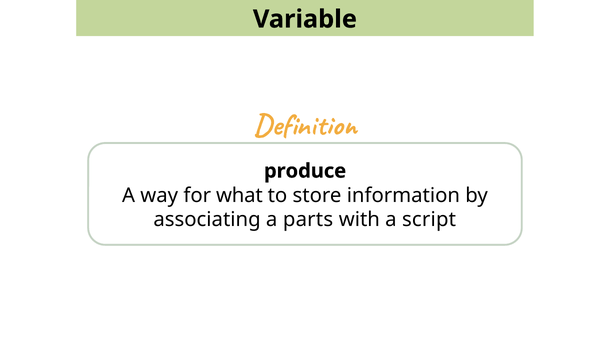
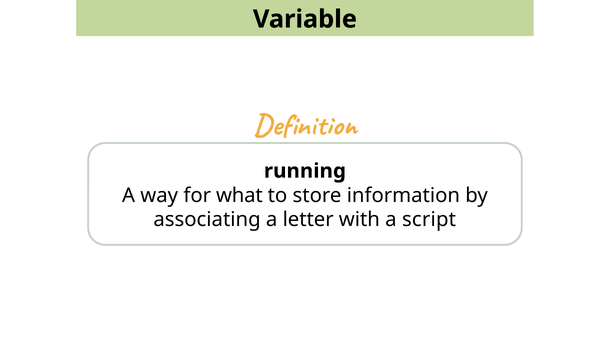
produce: produce -> running (305, 171)
parts: parts -> letter (308, 220)
